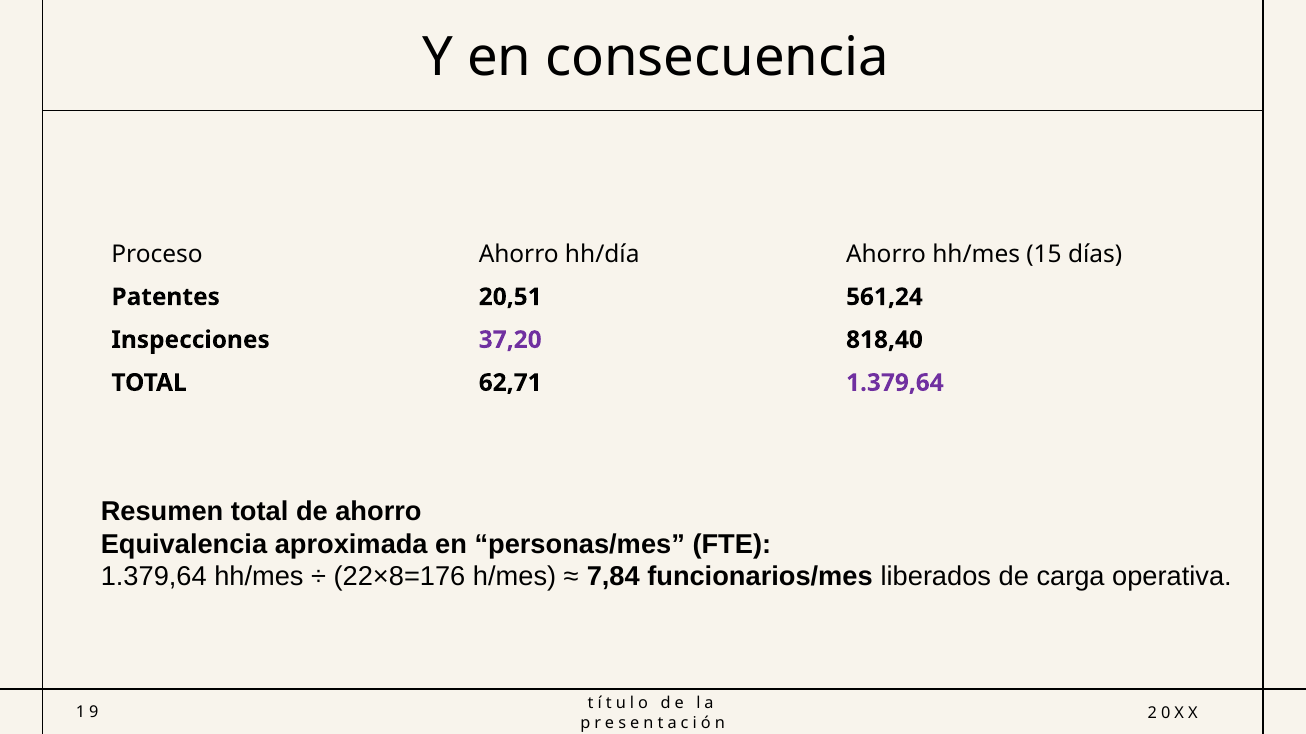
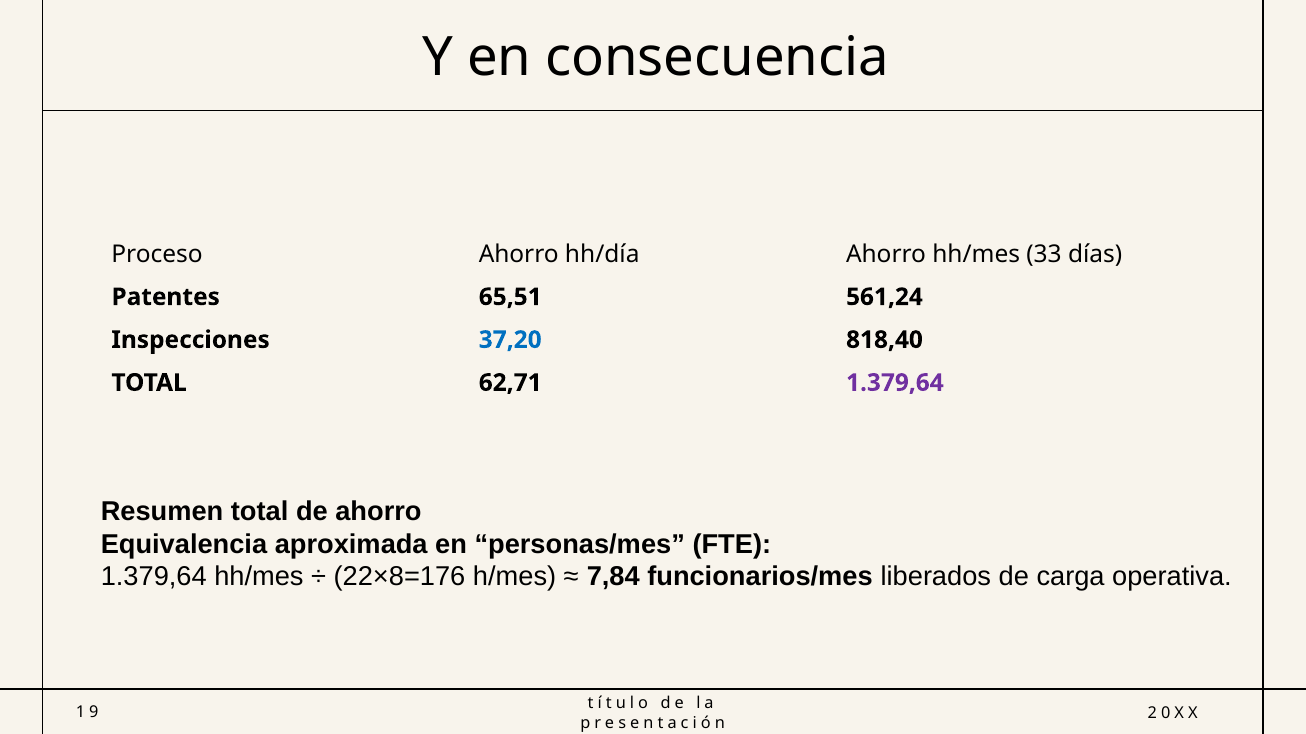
15: 15 -> 33 (1044, 254)
20,51: 20,51 -> 65,51 (510, 297)
37,20 colour: purple -> blue (510, 340)
